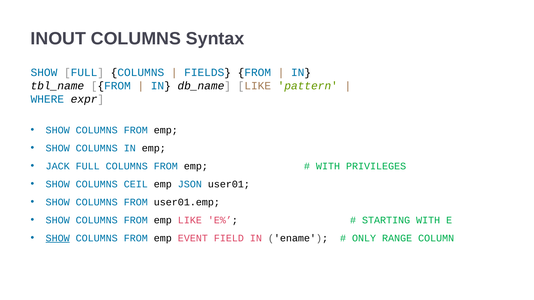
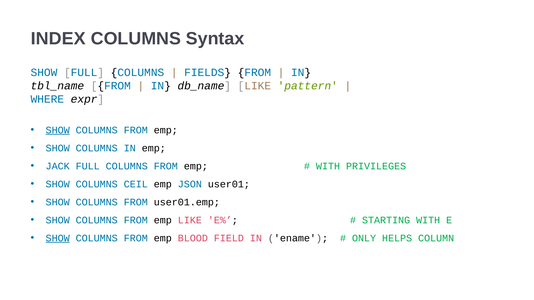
INOUT: INOUT -> INDEX (58, 39)
SHOW underline: none -> present (58, 130)
EVENT: EVENT -> BLOOD (193, 238)
RANGE: RANGE -> HELPS (397, 238)
